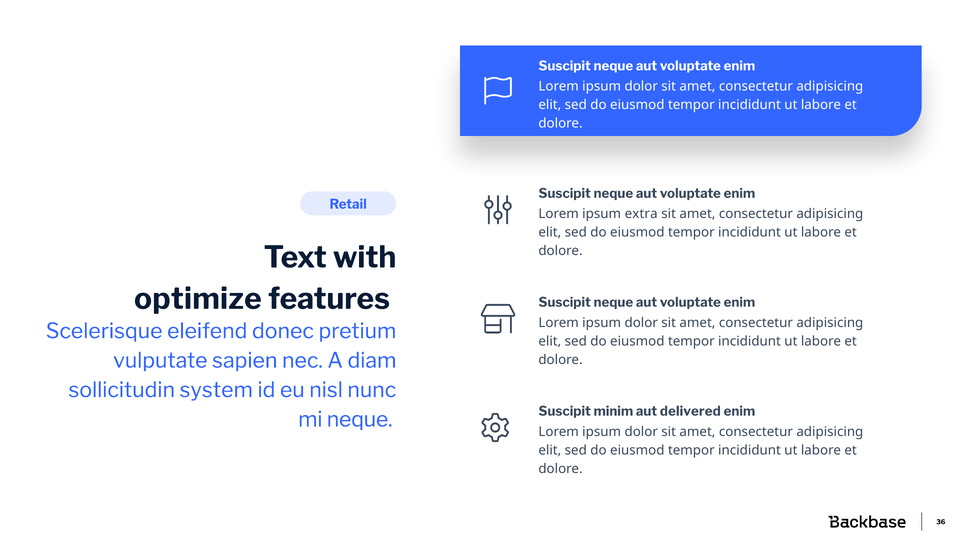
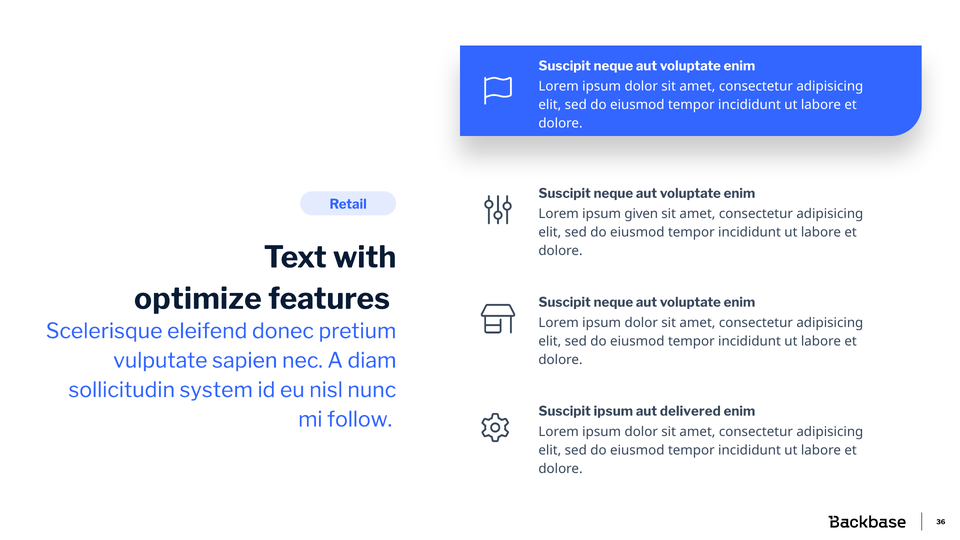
extra: extra -> given (641, 214)
Suscipit minim: minim -> ipsum (613, 411)
mi neque: neque -> follow (360, 419)
